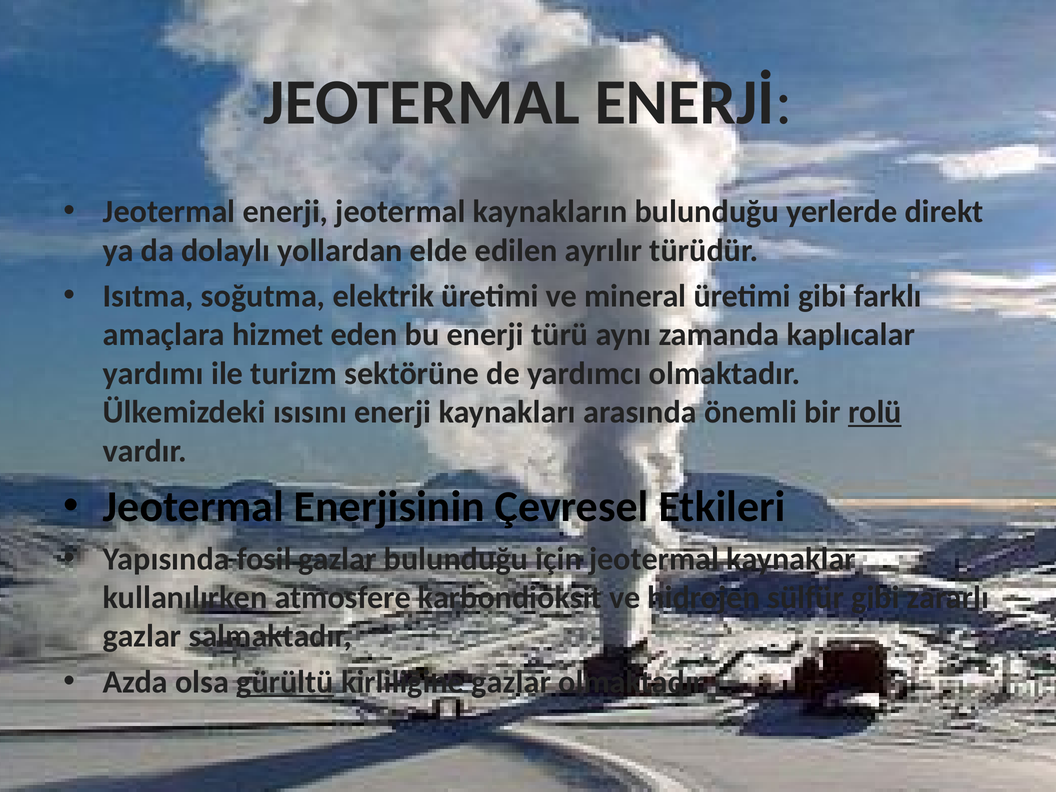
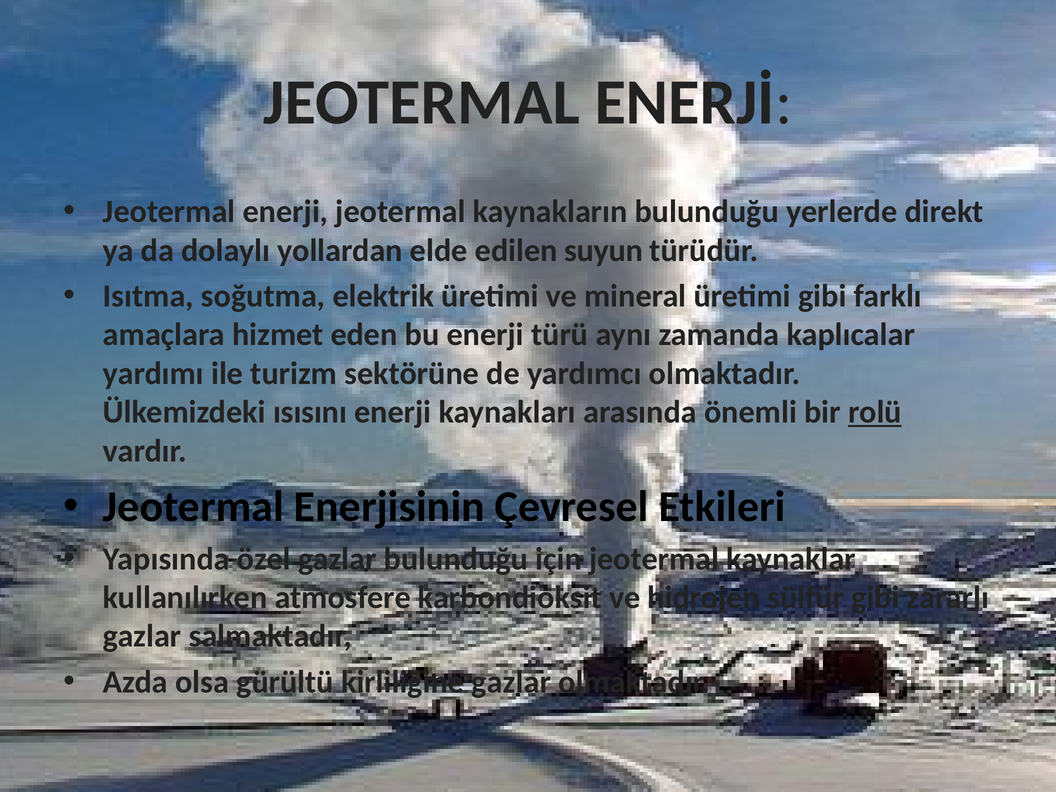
ayrılır: ayrılır -> suyun (604, 250)
fosil: fosil -> özel (264, 559)
gürültü underline: present -> none (285, 682)
